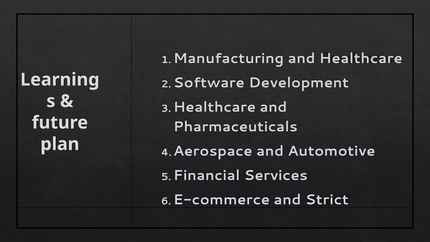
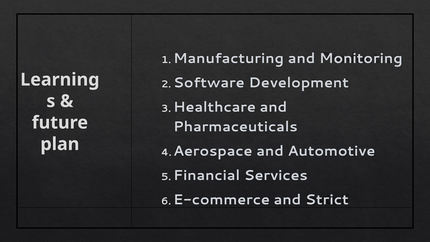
and Healthcare: Healthcare -> Monitoring (361, 58)
